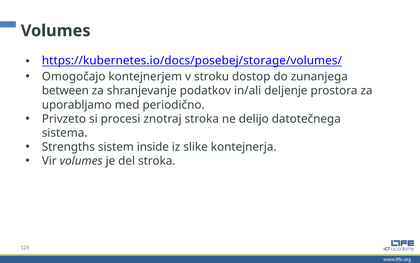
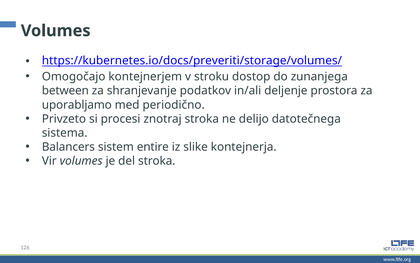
https://kubernetes.io/docs/posebej/storage/volumes/: https://kubernetes.io/docs/posebej/storage/volumes/ -> https://kubernetes.io/docs/preveriti/storage/volumes/ (192, 61)
Strengths: Strengths -> Balancers (68, 147)
inside: inside -> entire (153, 147)
